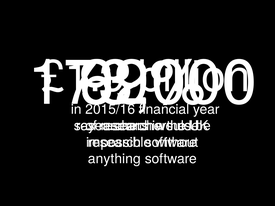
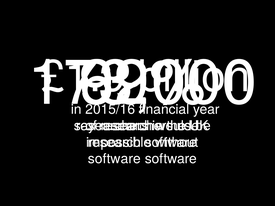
anything: anything -> software (114, 159)
